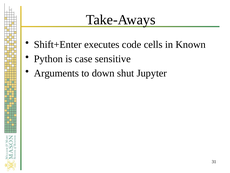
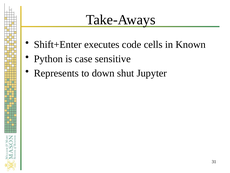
Arguments: Arguments -> Represents (56, 73)
